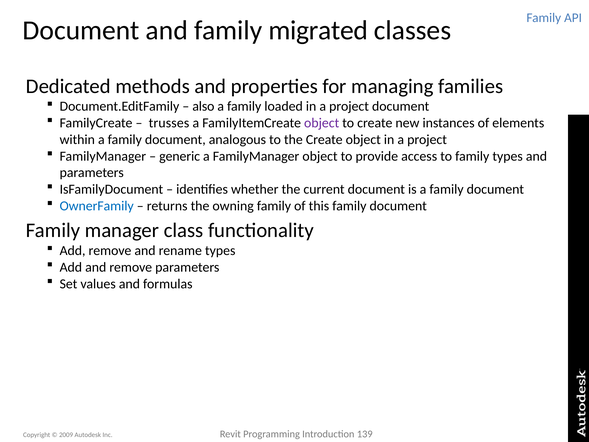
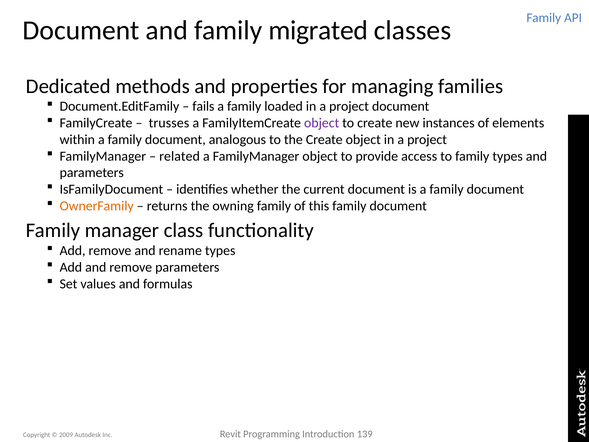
also: also -> fails (203, 106)
generic: generic -> related (180, 156)
OwnerFamily colour: blue -> orange (97, 206)
